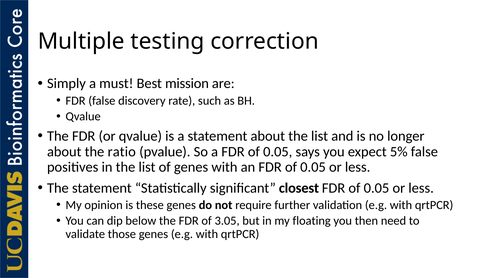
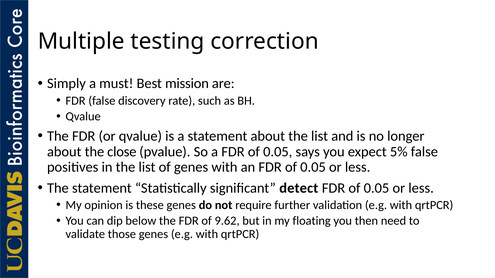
ratio: ratio -> close (122, 152)
closest: closest -> detect (299, 188)
3.05: 3.05 -> 9.62 (227, 221)
